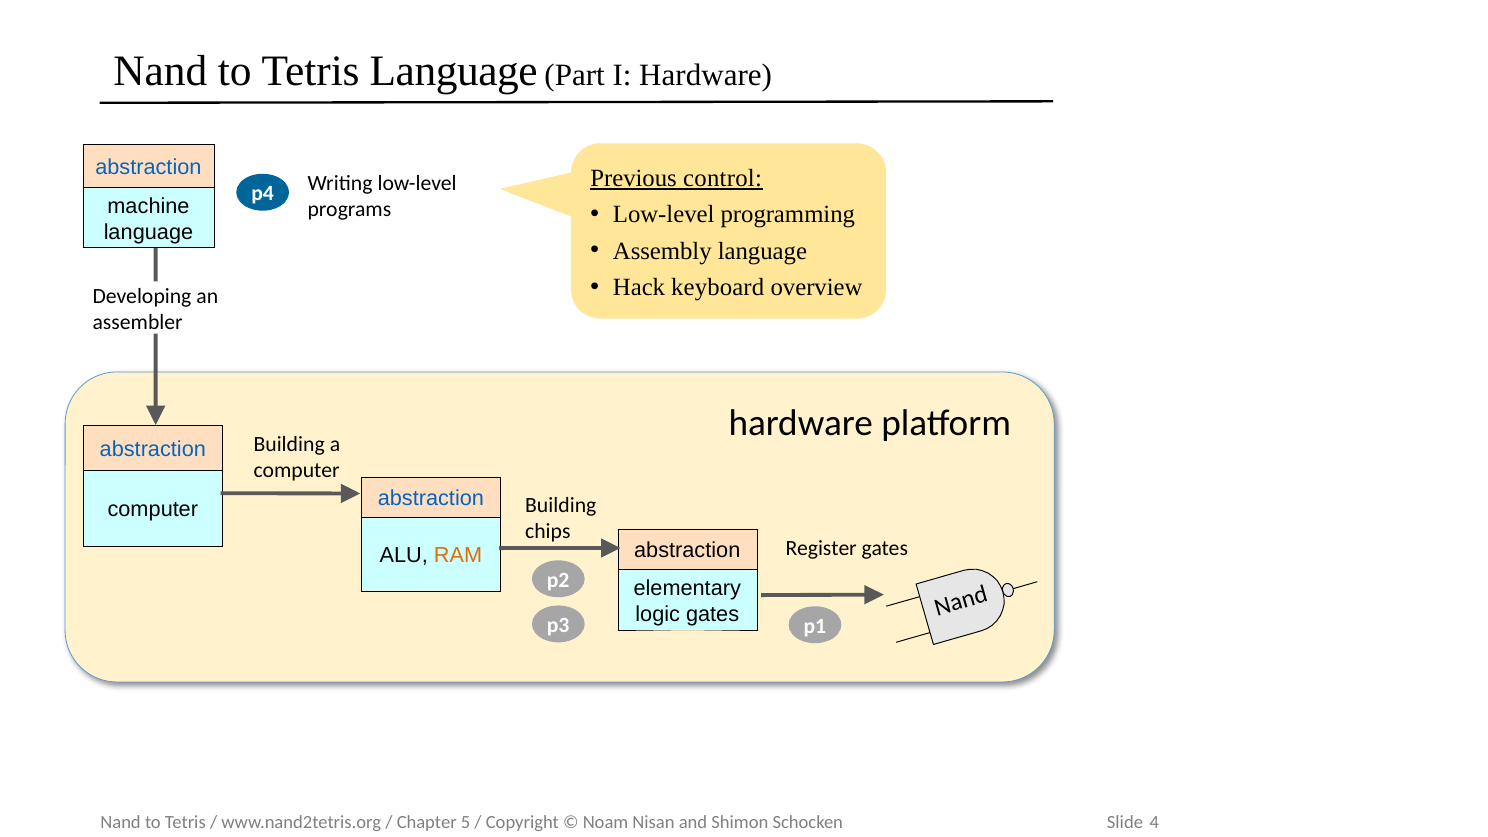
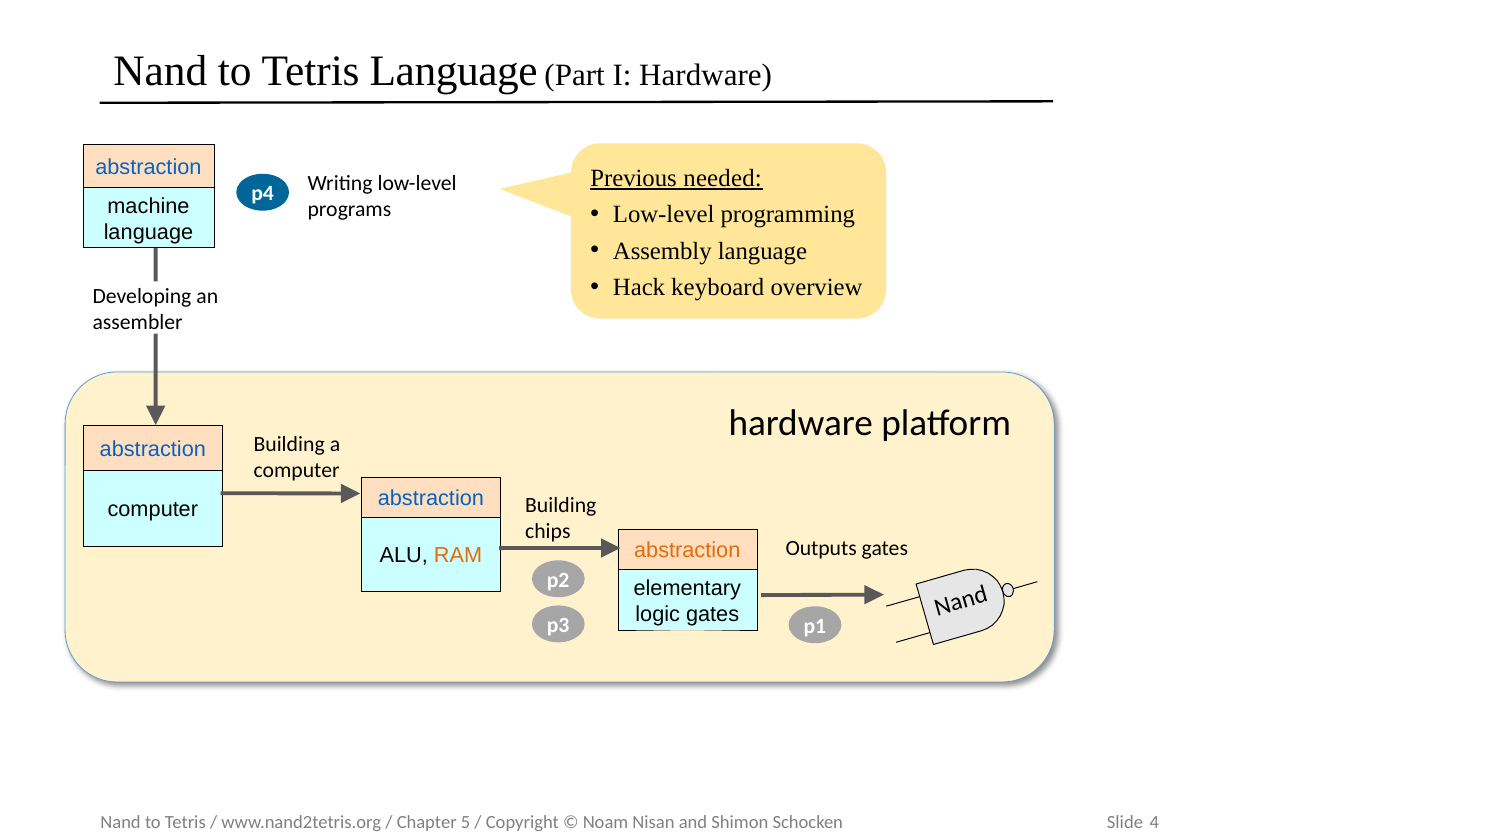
control: control -> needed (723, 178)
Register: Register -> Outputs (821, 549)
abstraction colour: black -> orange (687, 551)
